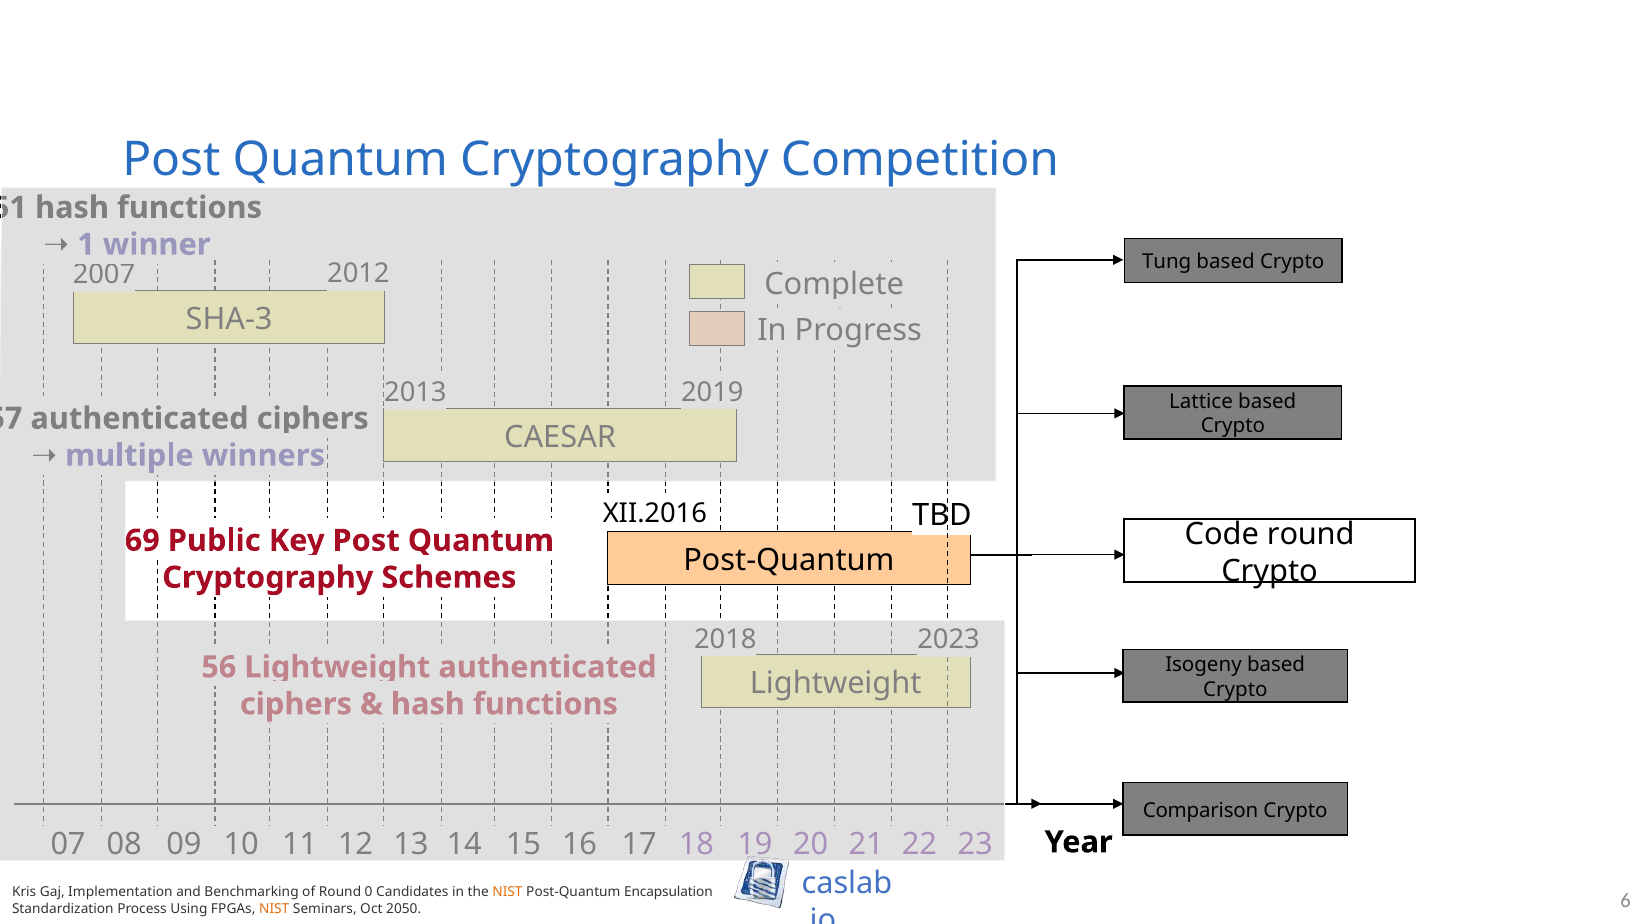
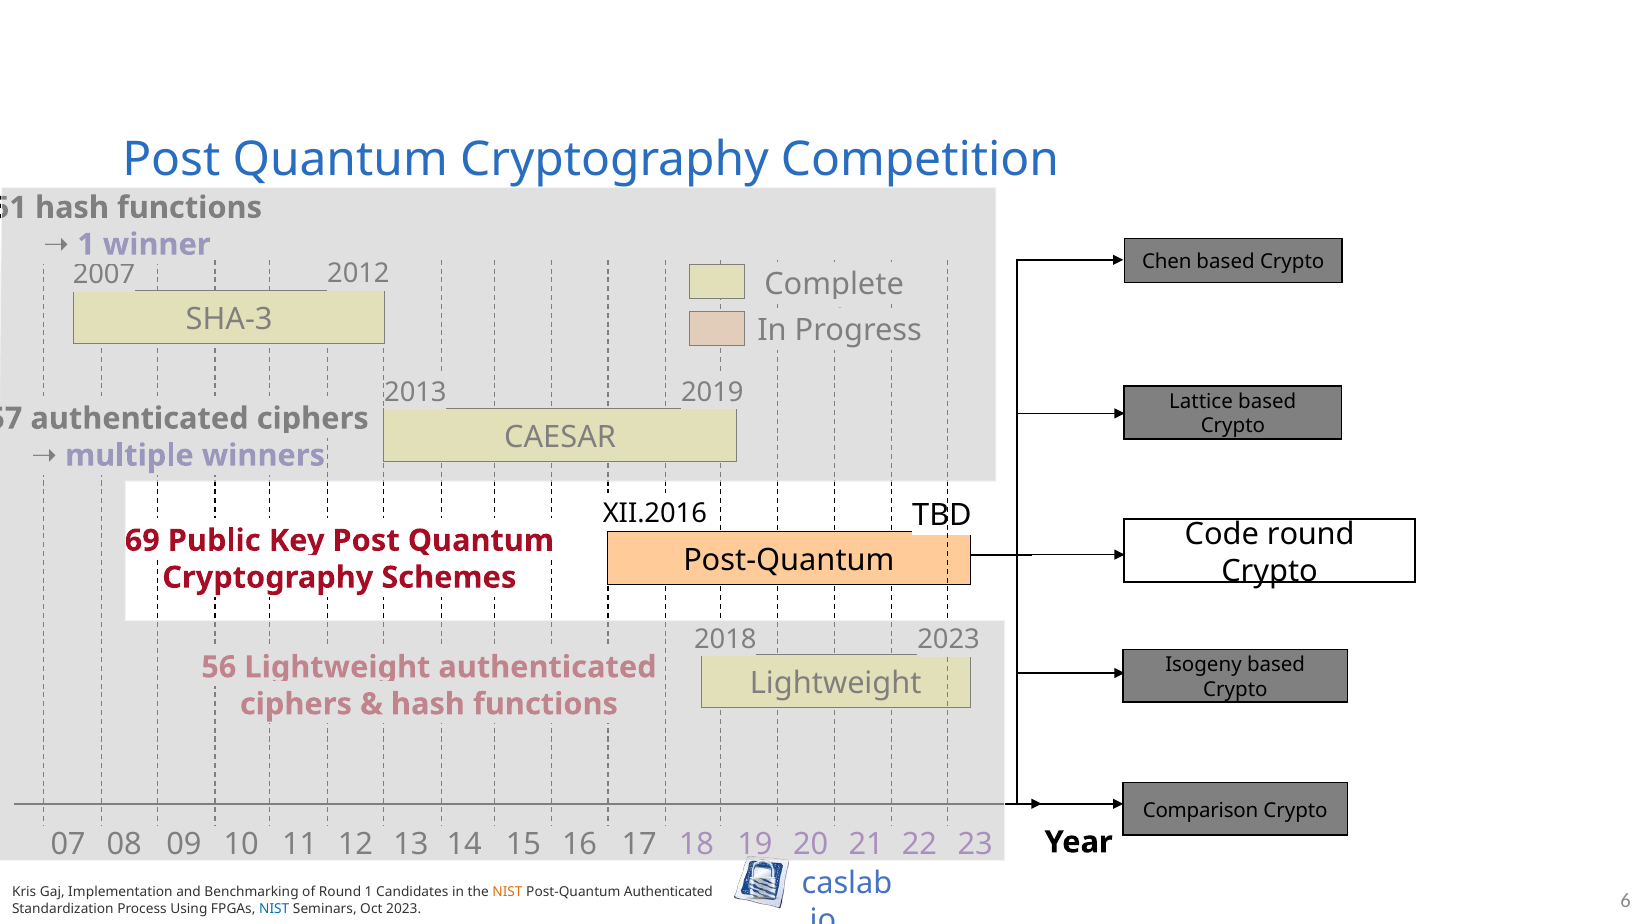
Tung: Tung -> Chen (1167, 262)
Round 0: 0 -> 1 (369, 892)
Post-Quantum Encapsulation: Encapsulation -> Authenticated (668, 892)
NIST colour: orange -> blue (274, 909)
Oct 2050: 2050 -> 2023 (404, 909)
